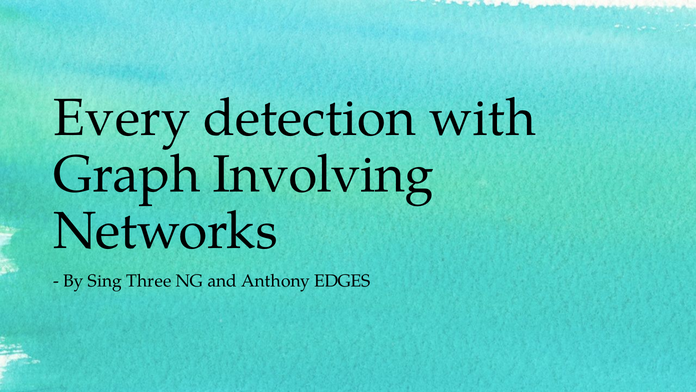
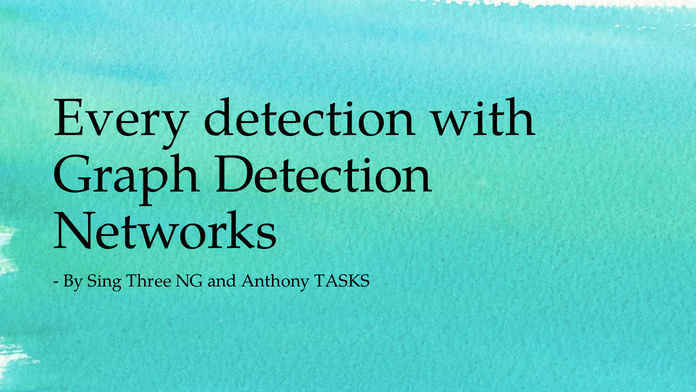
Graph Involving: Involving -> Detection (323, 174)
EDGES: EDGES -> TASKS (342, 281)
